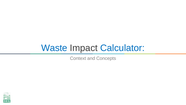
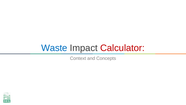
Calculator colour: blue -> red (122, 48)
